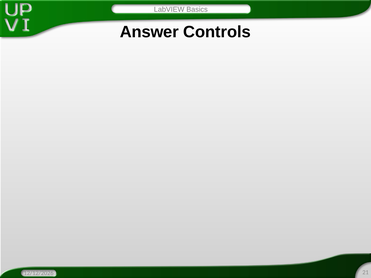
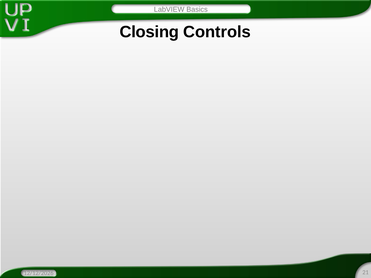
Answer: Answer -> Closing (149, 32)
